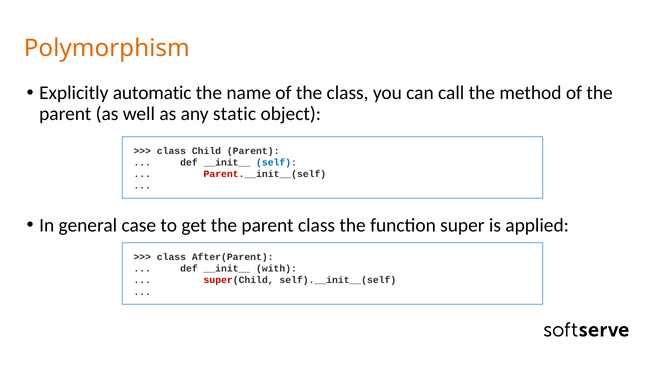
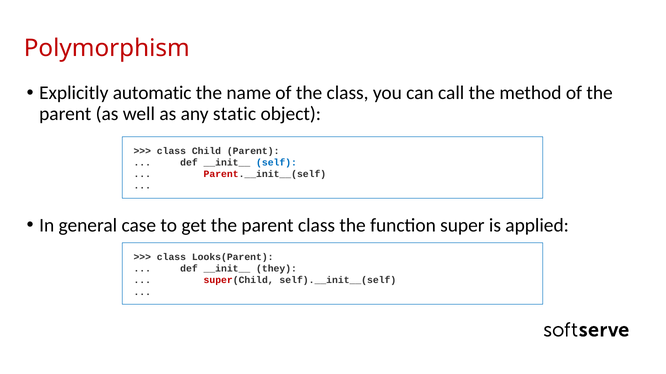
Polymorphism colour: orange -> red (107, 49)
After(Parent: After(Parent -> Looks(Parent (233, 257)
with: with -> they (277, 269)
